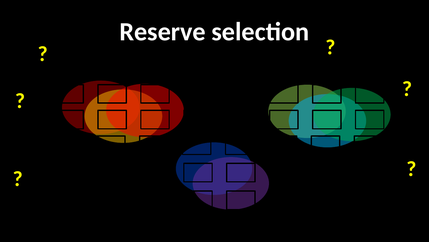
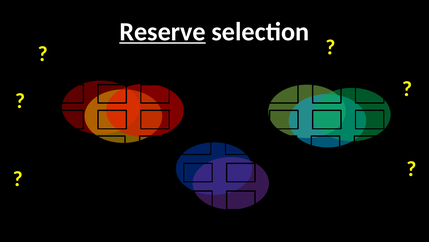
Reserve underline: none -> present (163, 32)
